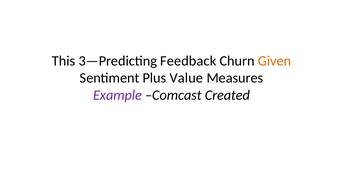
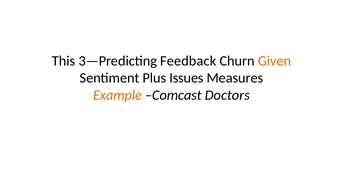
Value: Value -> Issues (186, 78)
Example colour: purple -> orange (117, 95)
Created: Created -> Doctors (227, 95)
